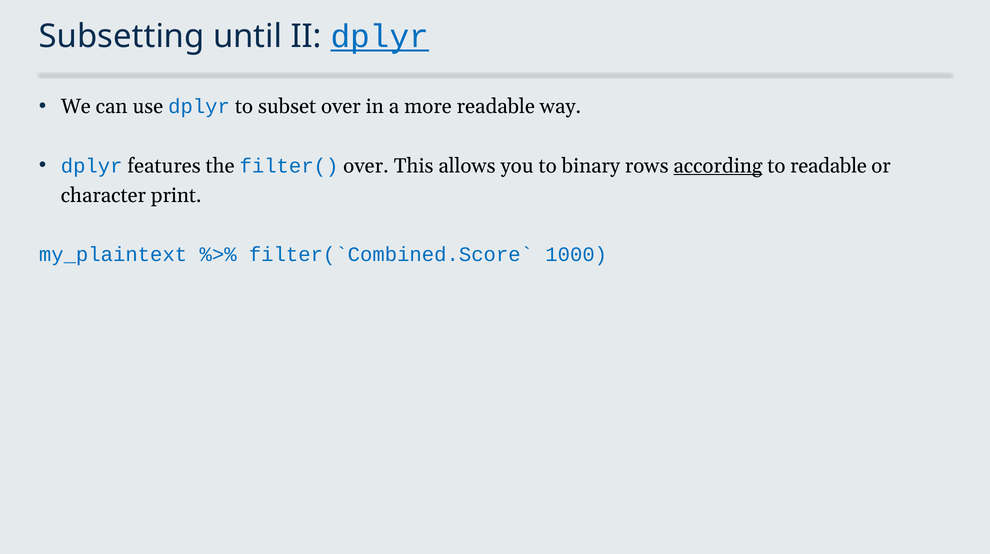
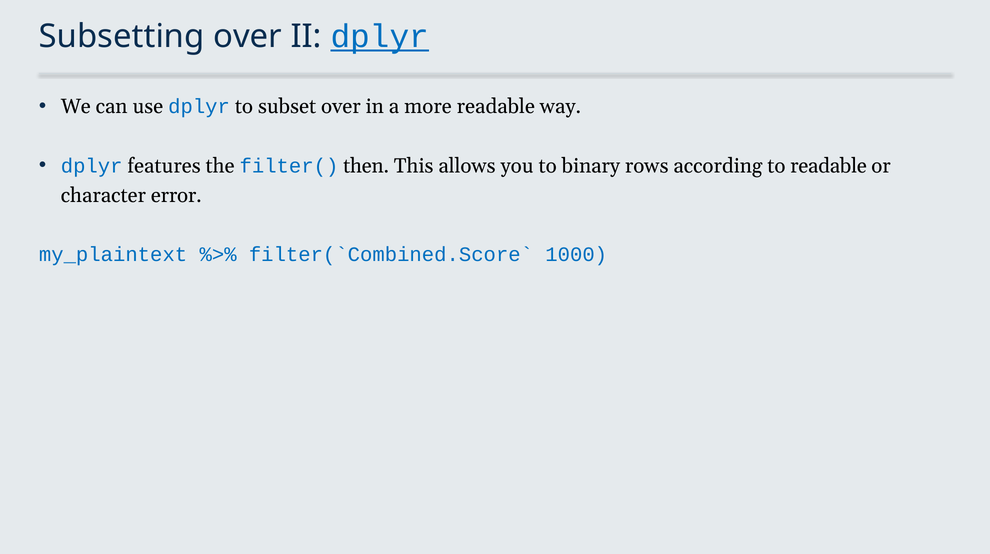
Subsetting until: until -> over (247, 37)
filter( over: over -> then (366, 166)
according underline: present -> none (718, 166)
print: print -> error (176, 195)
